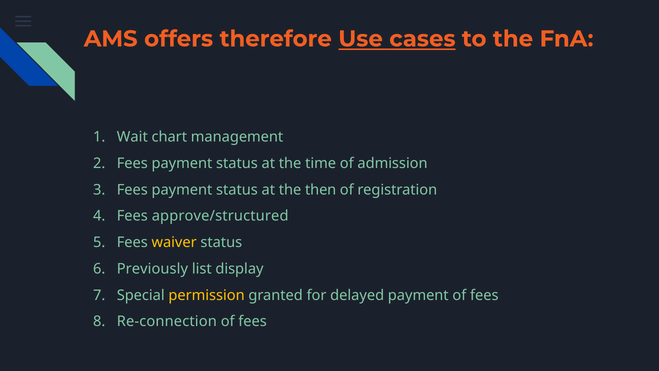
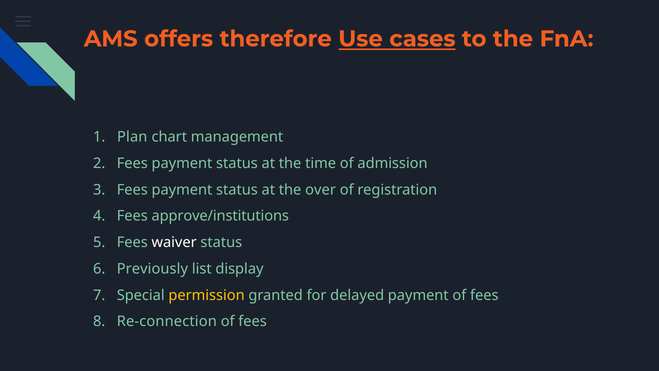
Wait: Wait -> Plan (132, 137)
then: then -> over (321, 190)
approve/structured: approve/structured -> approve/institutions (220, 216)
waiver colour: yellow -> white (174, 242)
